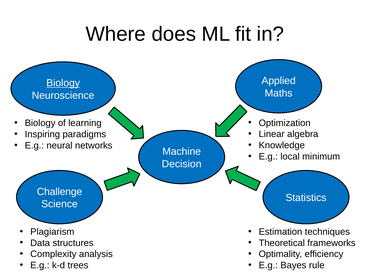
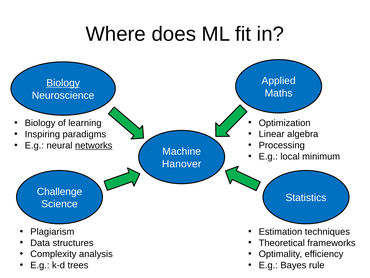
Knowledge: Knowledge -> Processing (282, 145)
networks underline: none -> present (94, 145)
Decision: Decision -> Hanover (182, 164)
